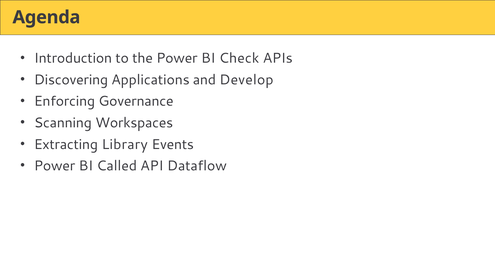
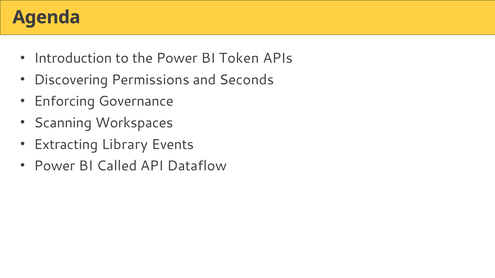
Check: Check -> Token (239, 58)
Applications: Applications -> Permissions (150, 80)
Develop: Develop -> Seconds (247, 80)
